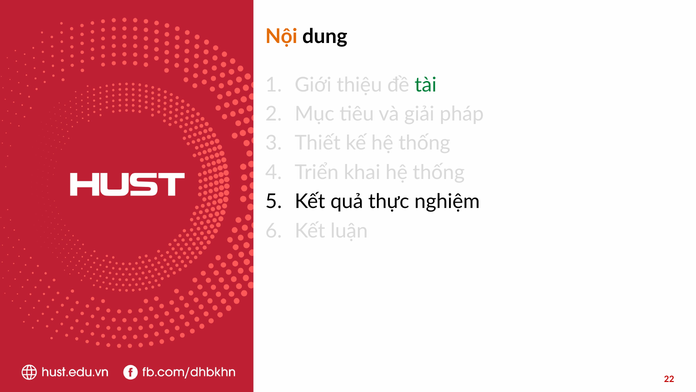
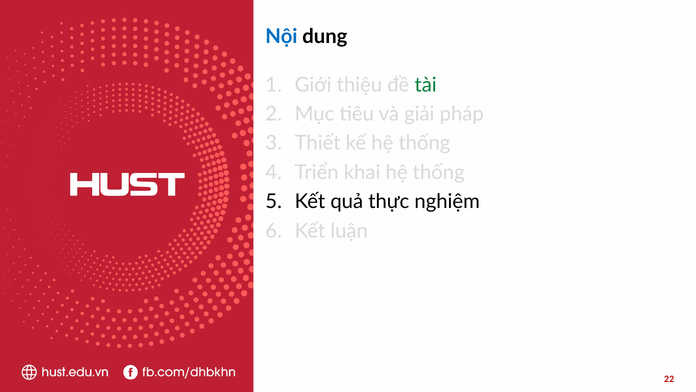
Nội colour: orange -> blue (281, 36)
